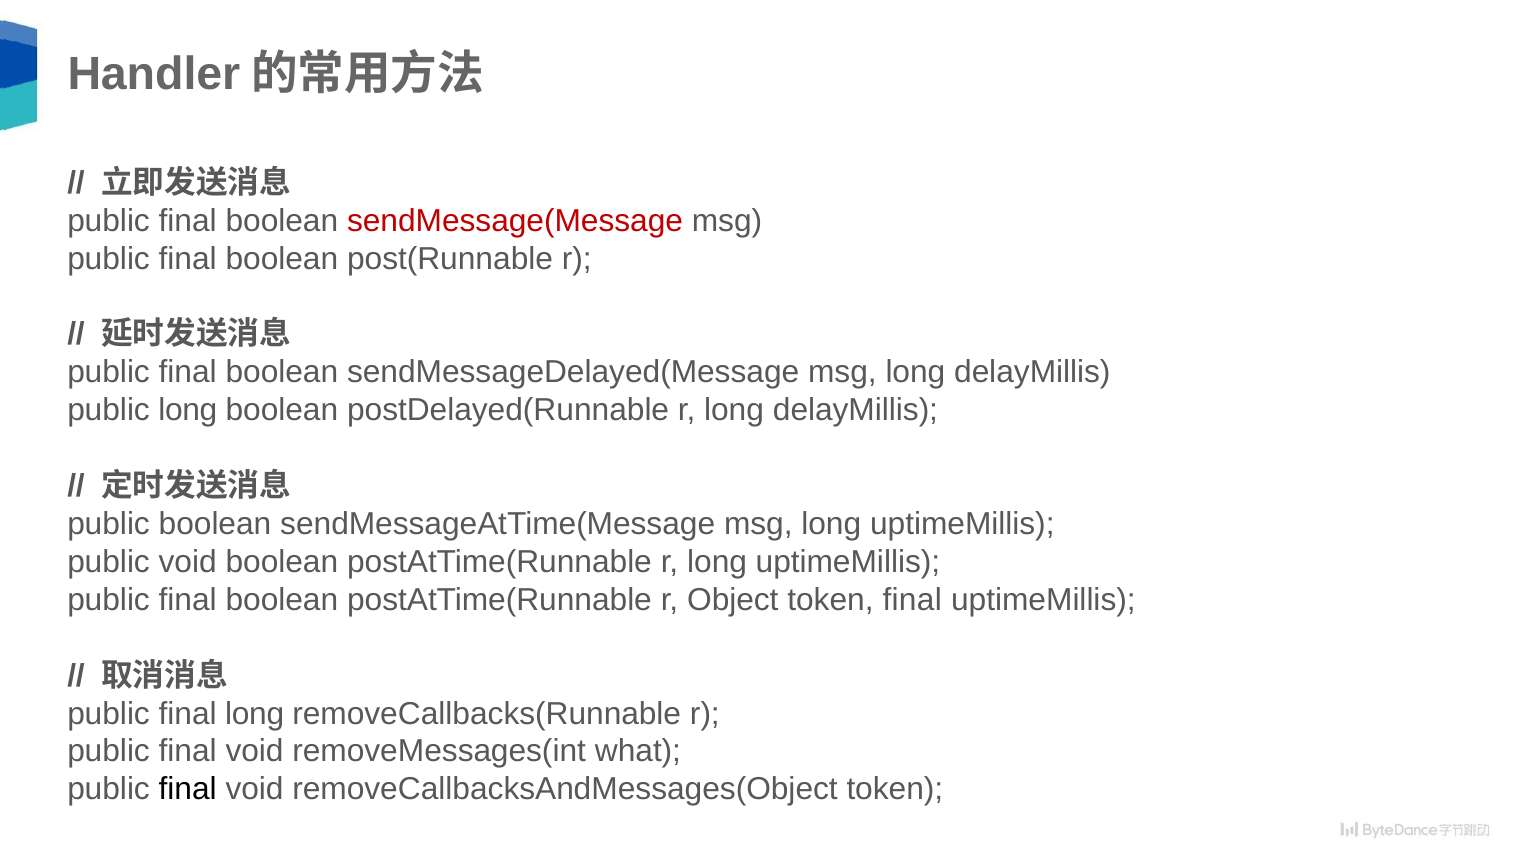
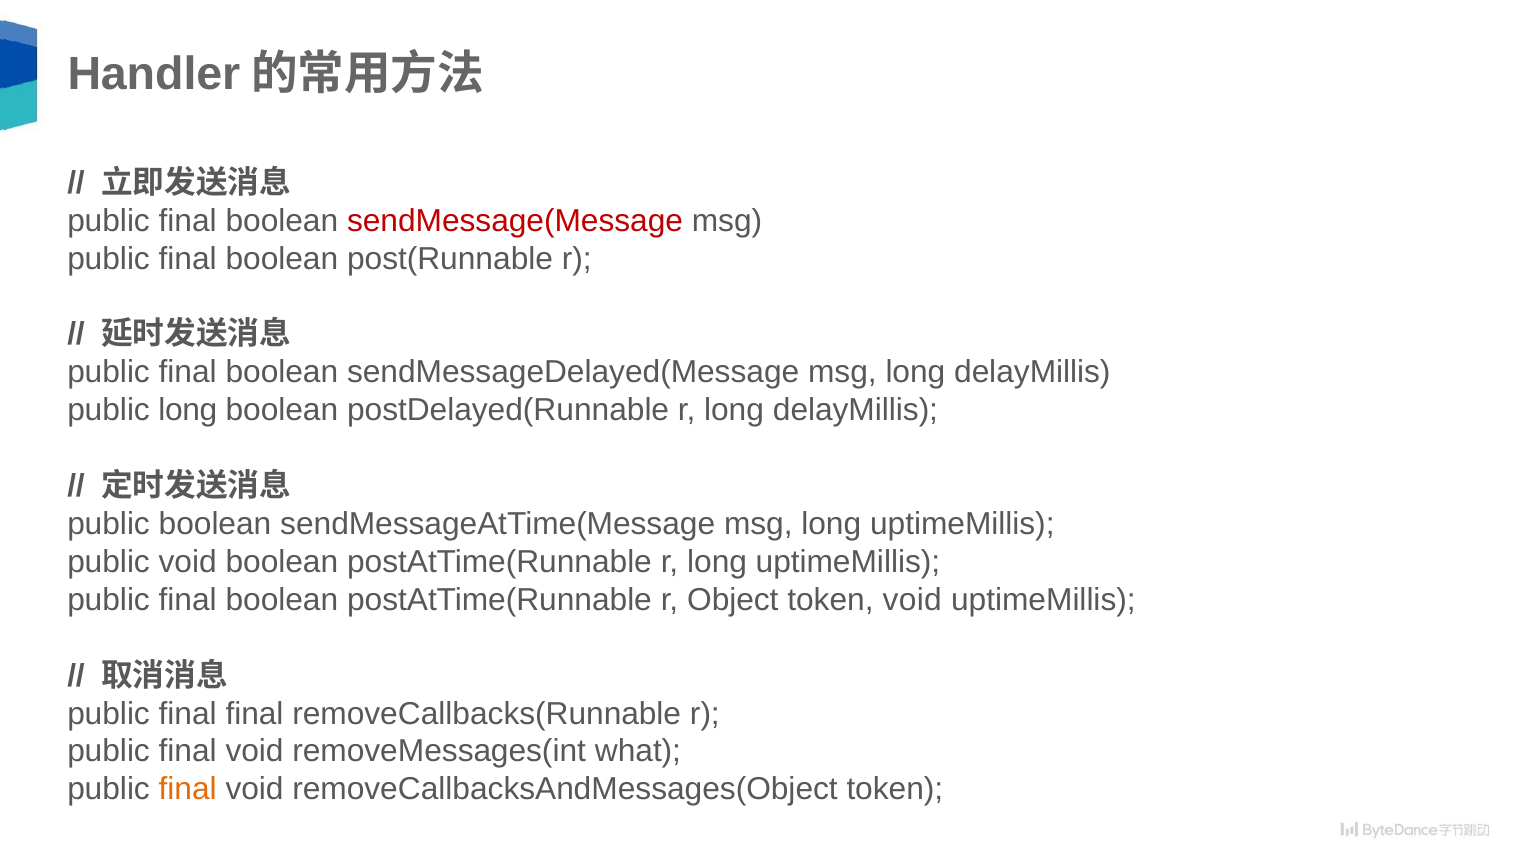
token final: final -> void (912, 600)
final long: long -> final (255, 714)
final colour: black -> orange (188, 790)
